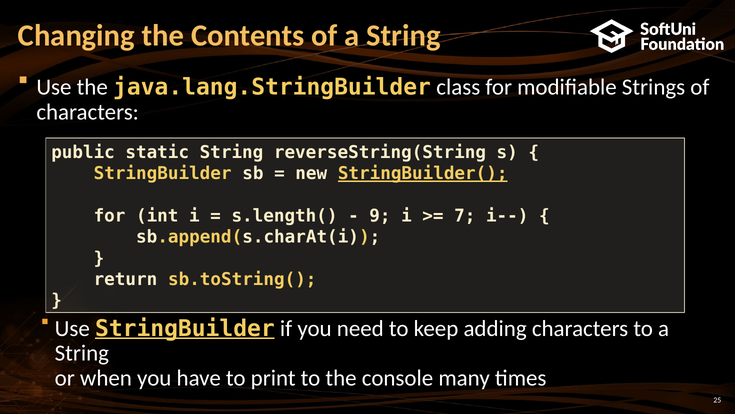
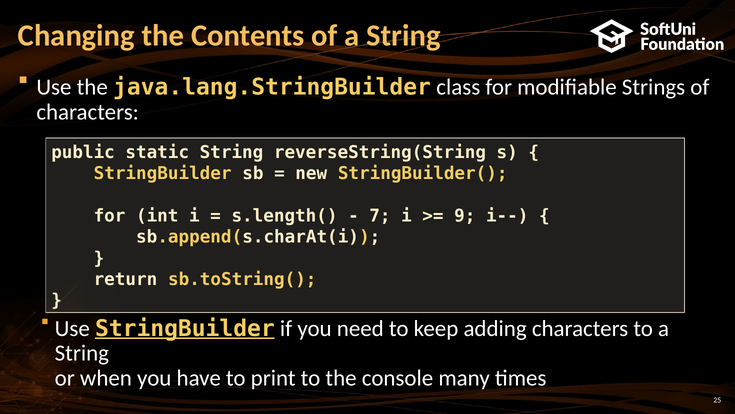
StringBuilder( underline: present -> none (423, 173)
9: 9 -> 7 (380, 216)
7: 7 -> 9 (465, 216)
